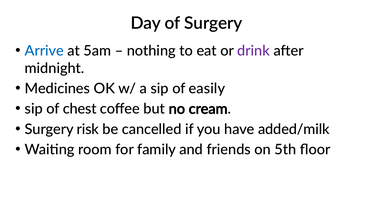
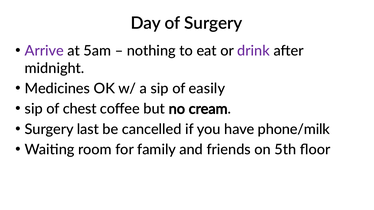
Arrive colour: blue -> purple (44, 51)
risk: risk -> last (88, 130)
added/milk: added/milk -> phone/milk (294, 130)
